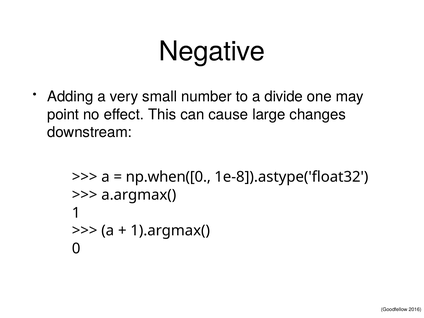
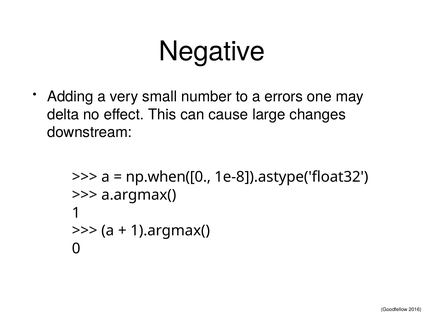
divide: divide -> errors (284, 97)
point: point -> delta (63, 114)
